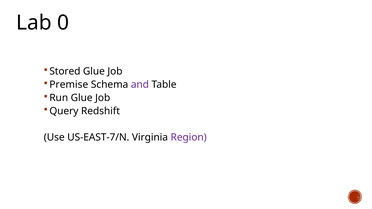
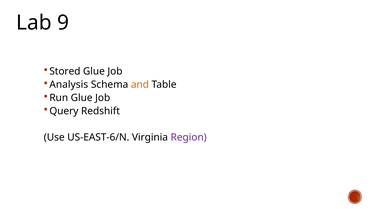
0: 0 -> 9 (63, 23)
Premise: Premise -> Analysis (69, 85)
and colour: purple -> orange (140, 85)
US-EAST-7/N: US-EAST-7/N -> US-EAST-6/N (98, 138)
